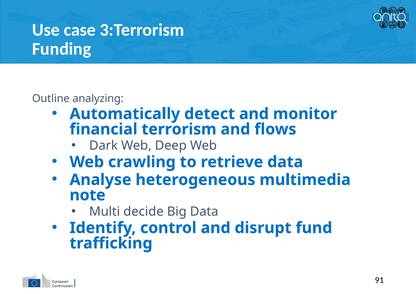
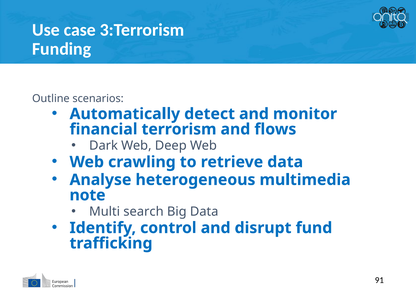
analyzing: analyzing -> scenarios (98, 99)
decide: decide -> search (143, 212)
